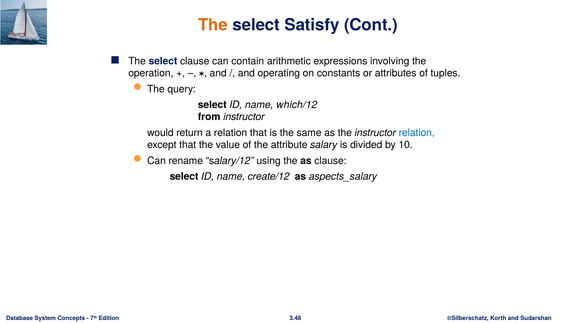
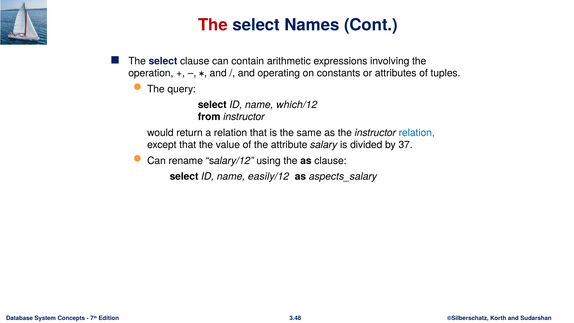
The colour: orange -> red (213, 25)
Satisfy: Satisfy -> Names (312, 25)
10: 10 -> 37 (406, 145)
create/12: create/12 -> easily/12 (269, 176)
